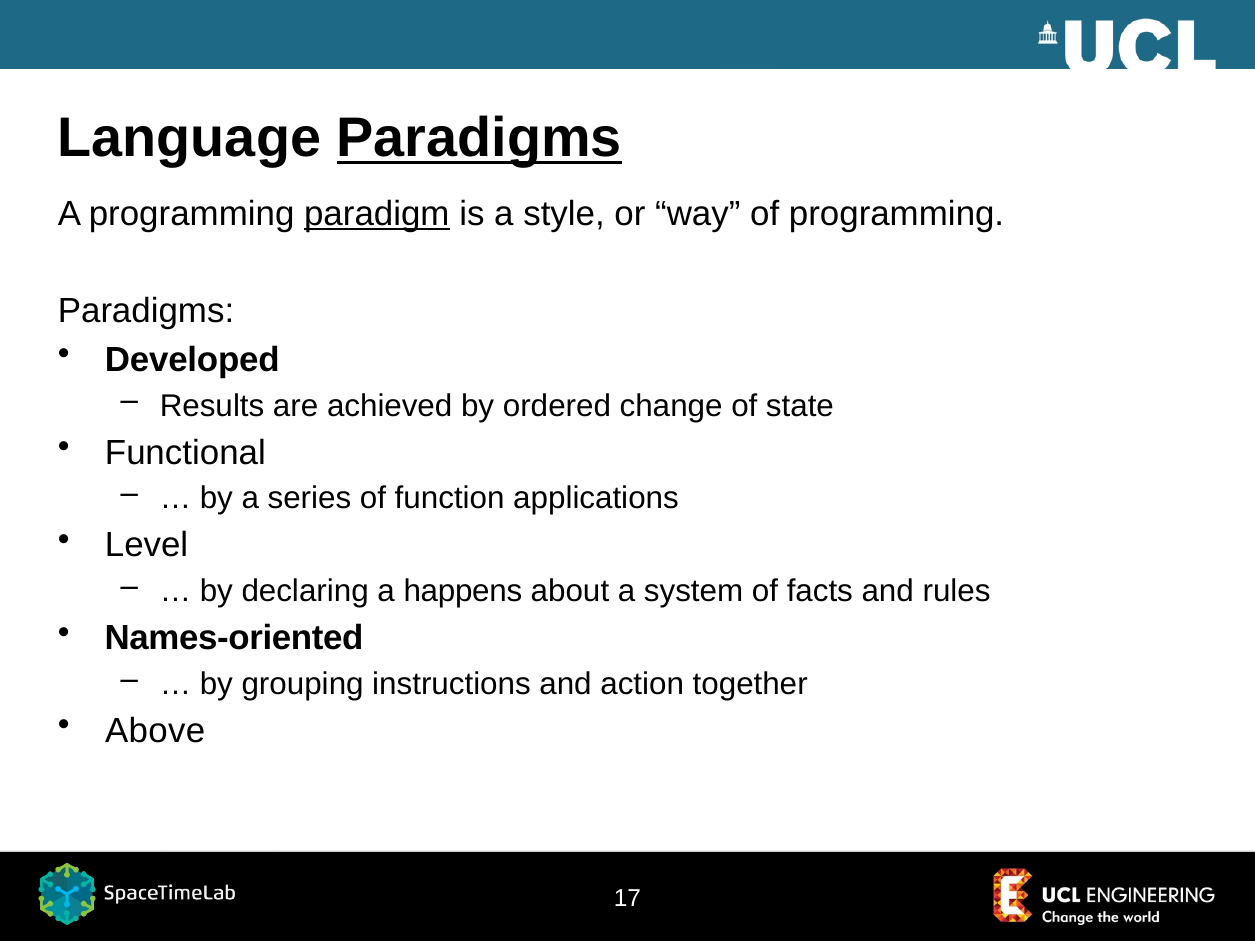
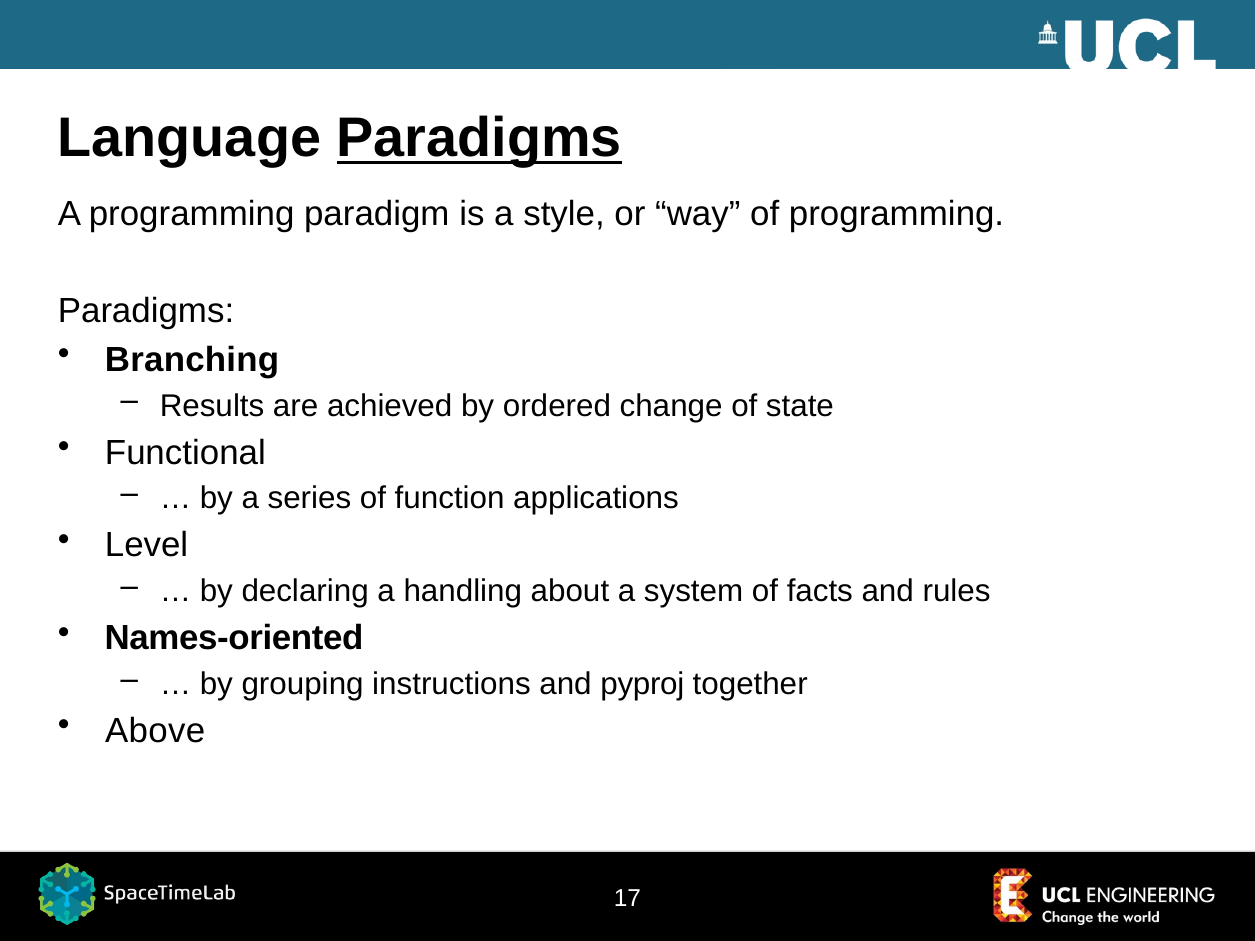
paradigm underline: present -> none (377, 214)
Developed: Developed -> Branching (192, 360)
happens: happens -> handling (463, 591)
action: action -> pyproj (642, 684)
